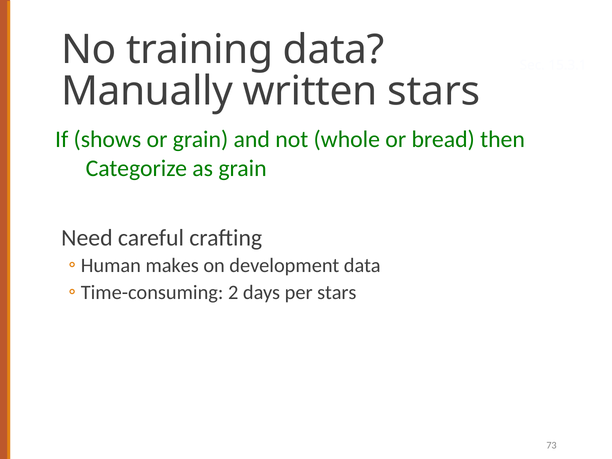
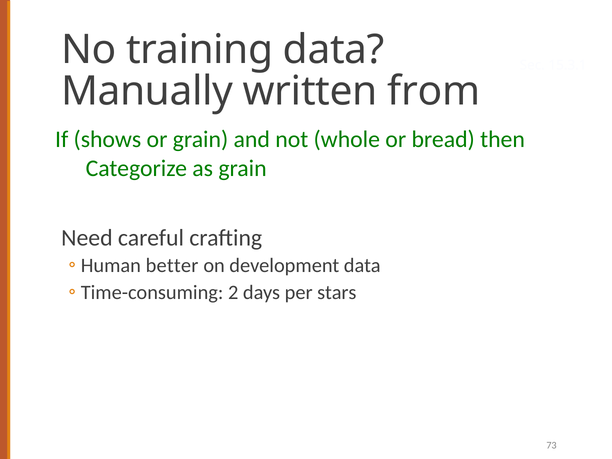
written stars: stars -> from (434, 91)
makes: makes -> better (172, 265)
